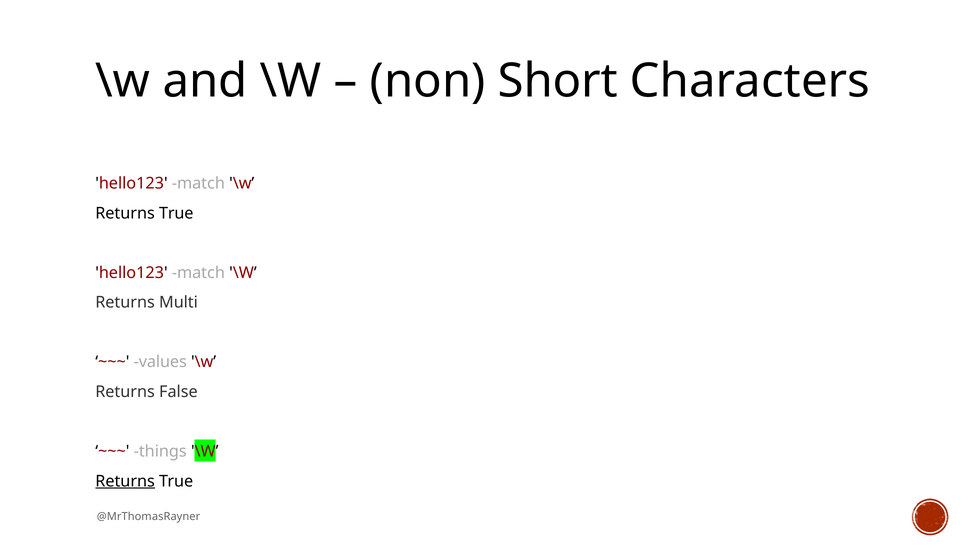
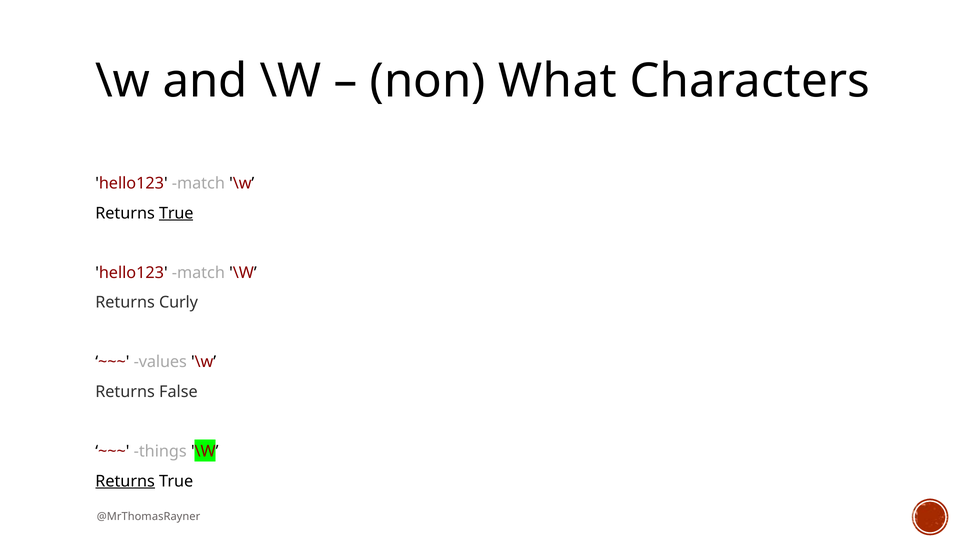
Short: Short -> What (558, 81)
True underline: none -> present (176, 213)
Multi: Multi -> Curly (179, 302)
